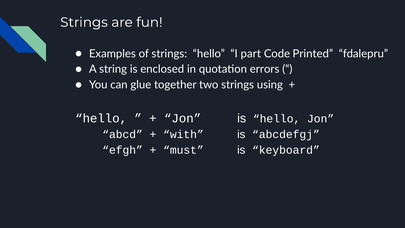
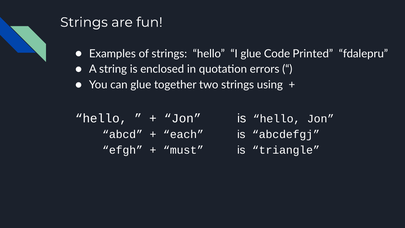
I part: part -> glue (251, 54)
with: with -> each (183, 134)
keyboard: keyboard -> triangle (286, 150)
